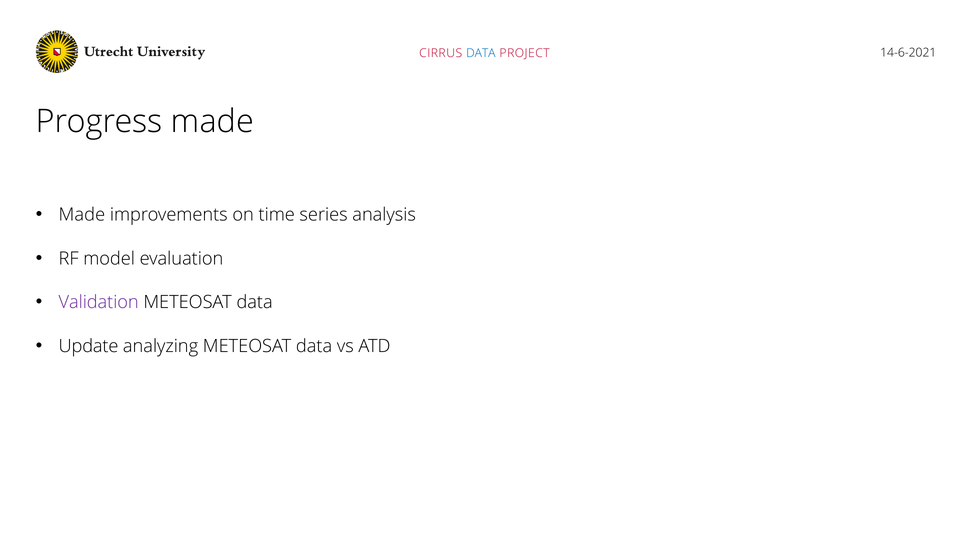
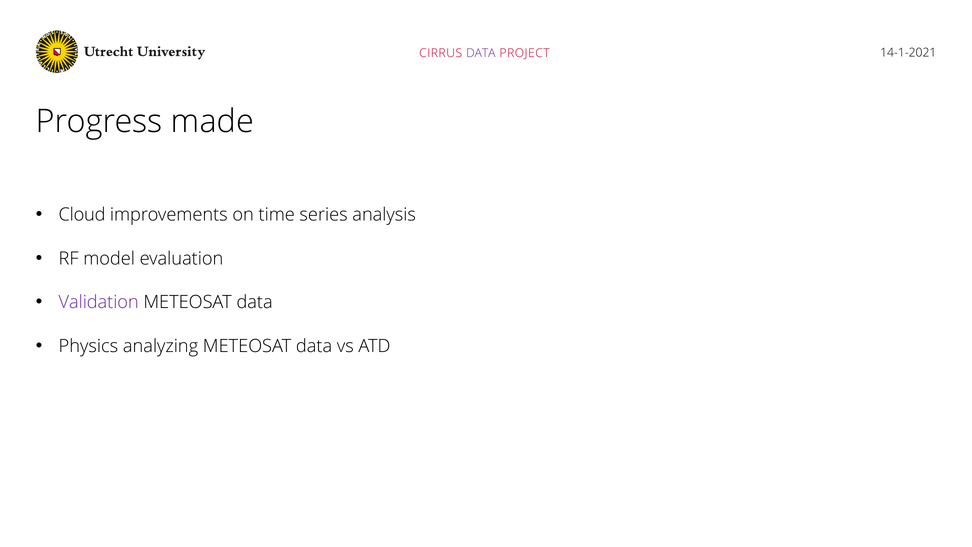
14-6-2021: 14-6-2021 -> 14-1-2021 (908, 53)
DATA colour: blue -> purple (481, 53)
Made: Made -> Cloud (82, 215)
Update: Update -> Physics (88, 346)
